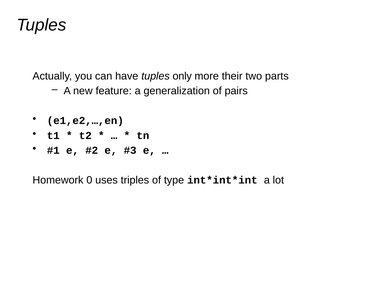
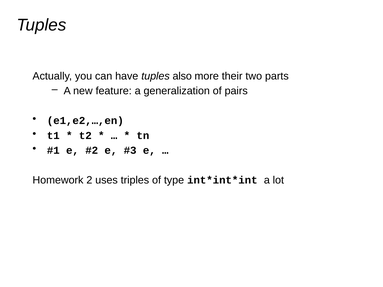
only: only -> also (182, 76)
0: 0 -> 2 (89, 180)
